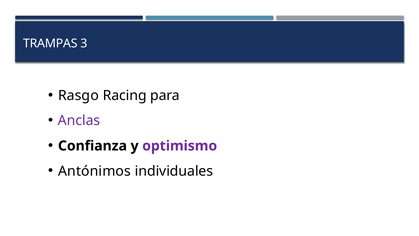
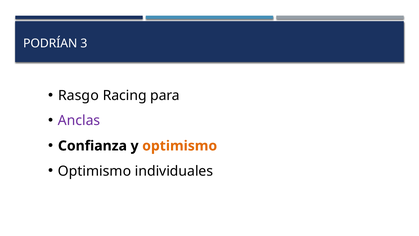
TRAMPAS: TRAMPAS -> PODRÍAN (50, 43)
optimismo colour: purple -> orange (180, 146)
Antónimos: Antónimos -> Optimismo (95, 171)
